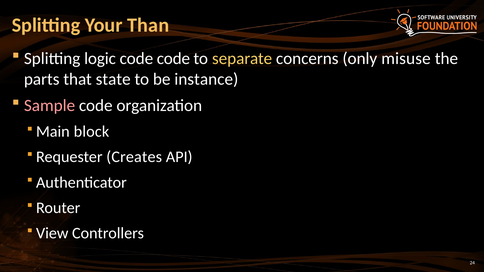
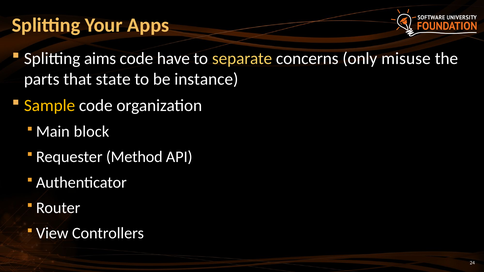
Than: Than -> Apps (148, 25)
logic: logic -> aims (100, 59)
code code: code -> have (173, 59)
Sample colour: pink -> yellow (50, 106)
Creates: Creates -> Method (134, 157)
